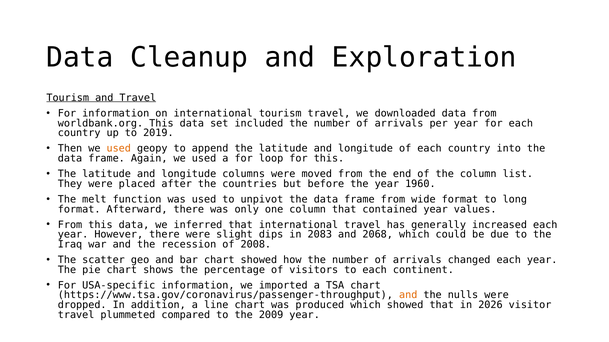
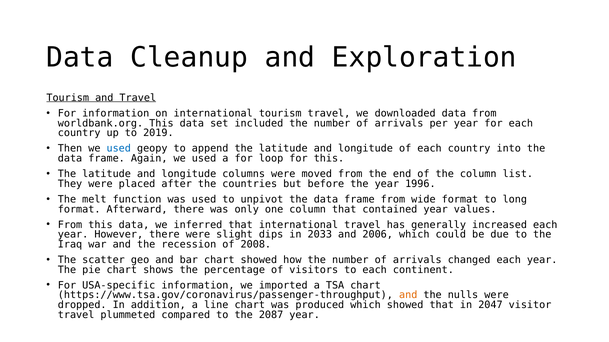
used colour: orange -> blue (119, 149)
1960: 1960 -> 1996 (420, 184)
2083: 2083 -> 2033 (320, 235)
2068: 2068 -> 2006 (378, 235)
2026: 2026 -> 2047 (490, 305)
2009: 2009 -> 2087 (271, 315)
